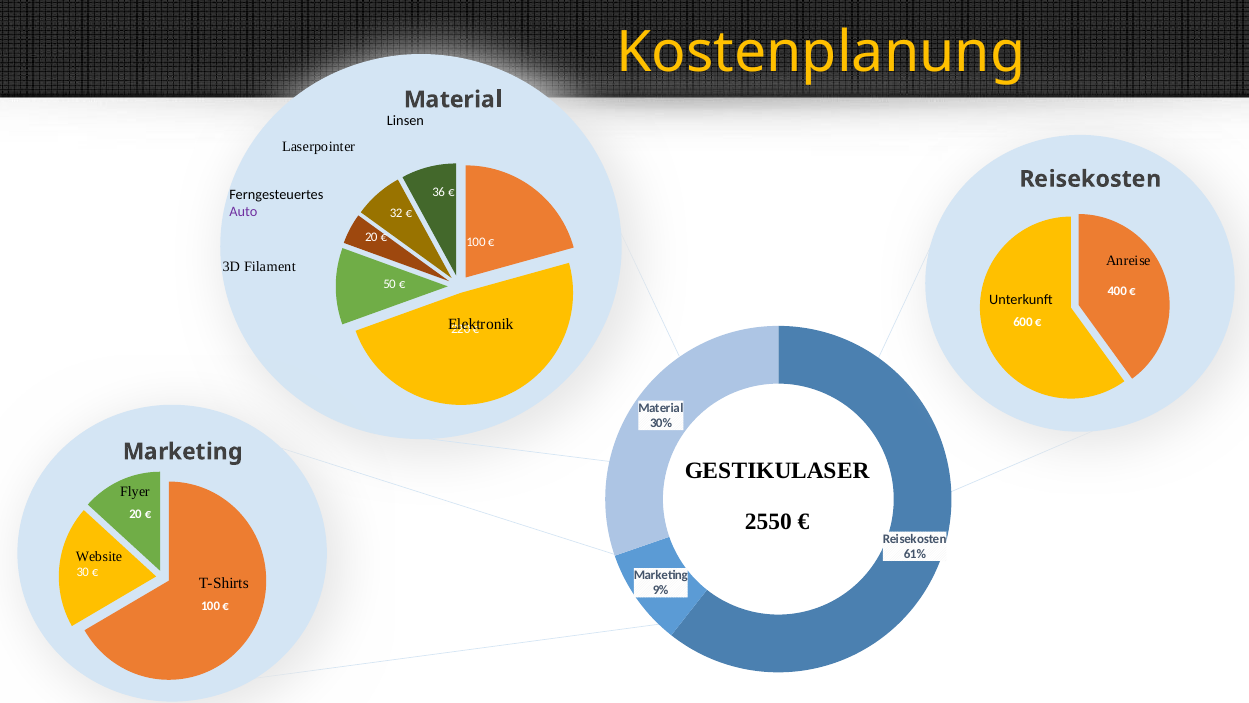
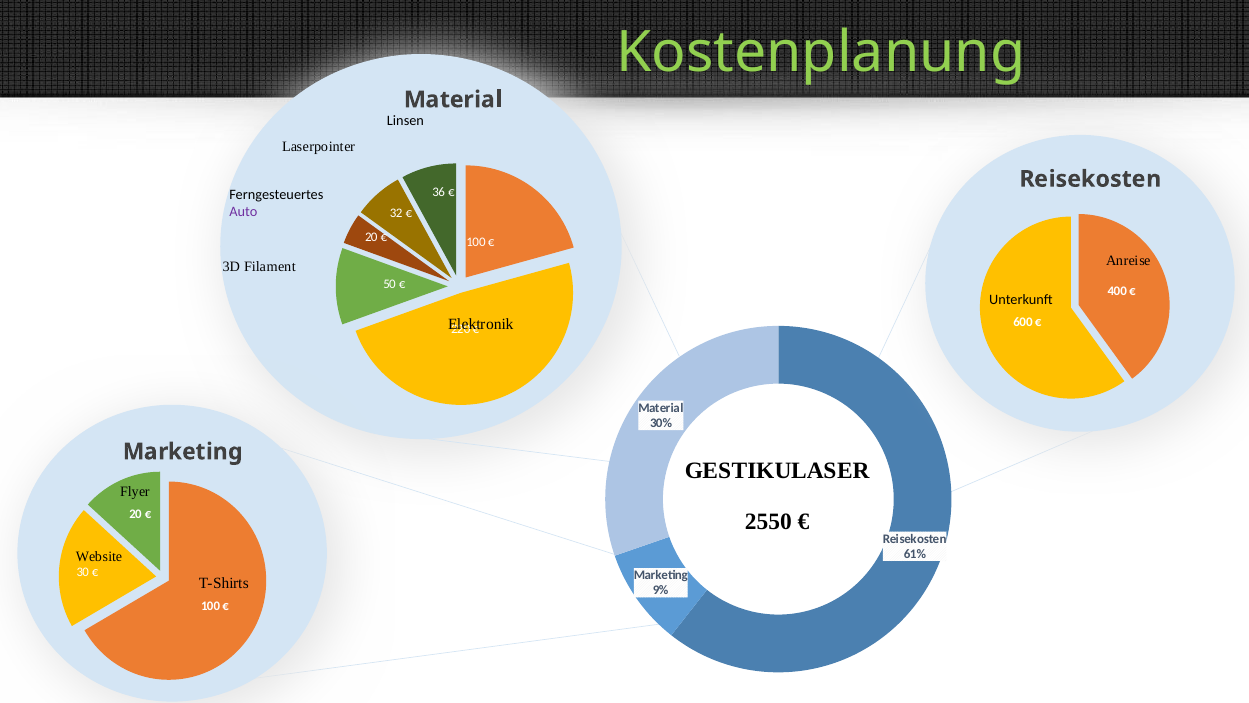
Kostenplanung colour: yellow -> light green (821, 52)
